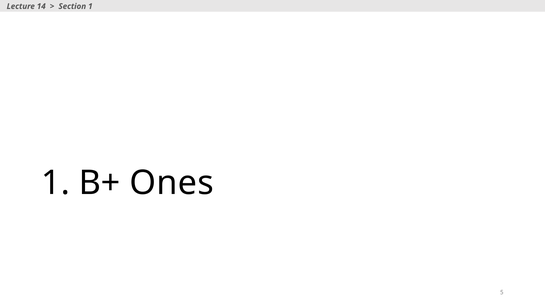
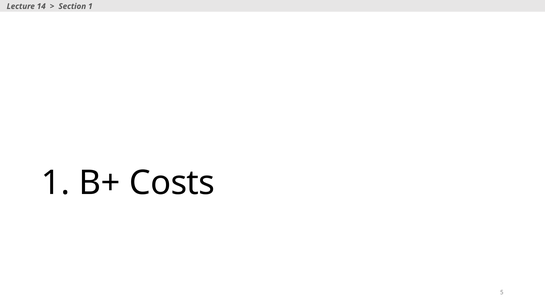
Ones: Ones -> Costs (172, 183)
